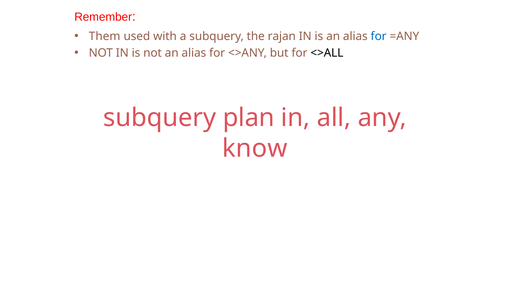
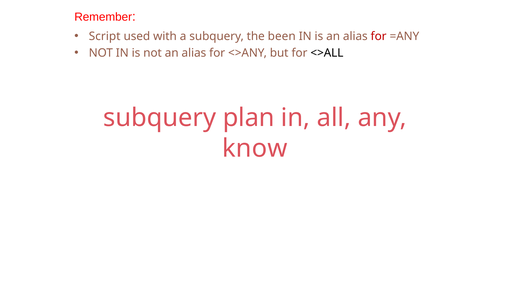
Them: Them -> Script (105, 36)
rajan: rajan -> been (282, 36)
for colour: blue -> red (379, 36)
